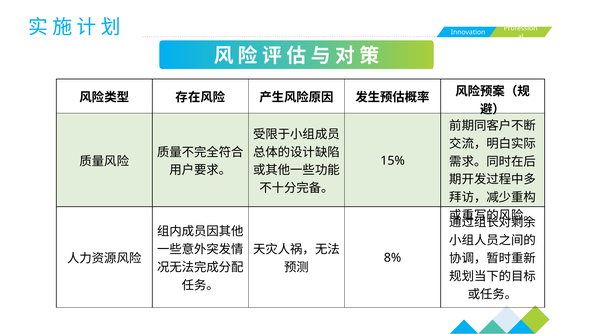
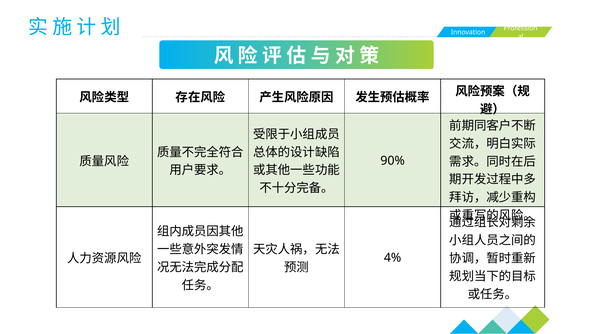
15%: 15% -> 90% (393, 160)
8%: 8% -> 4% (393, 258)
